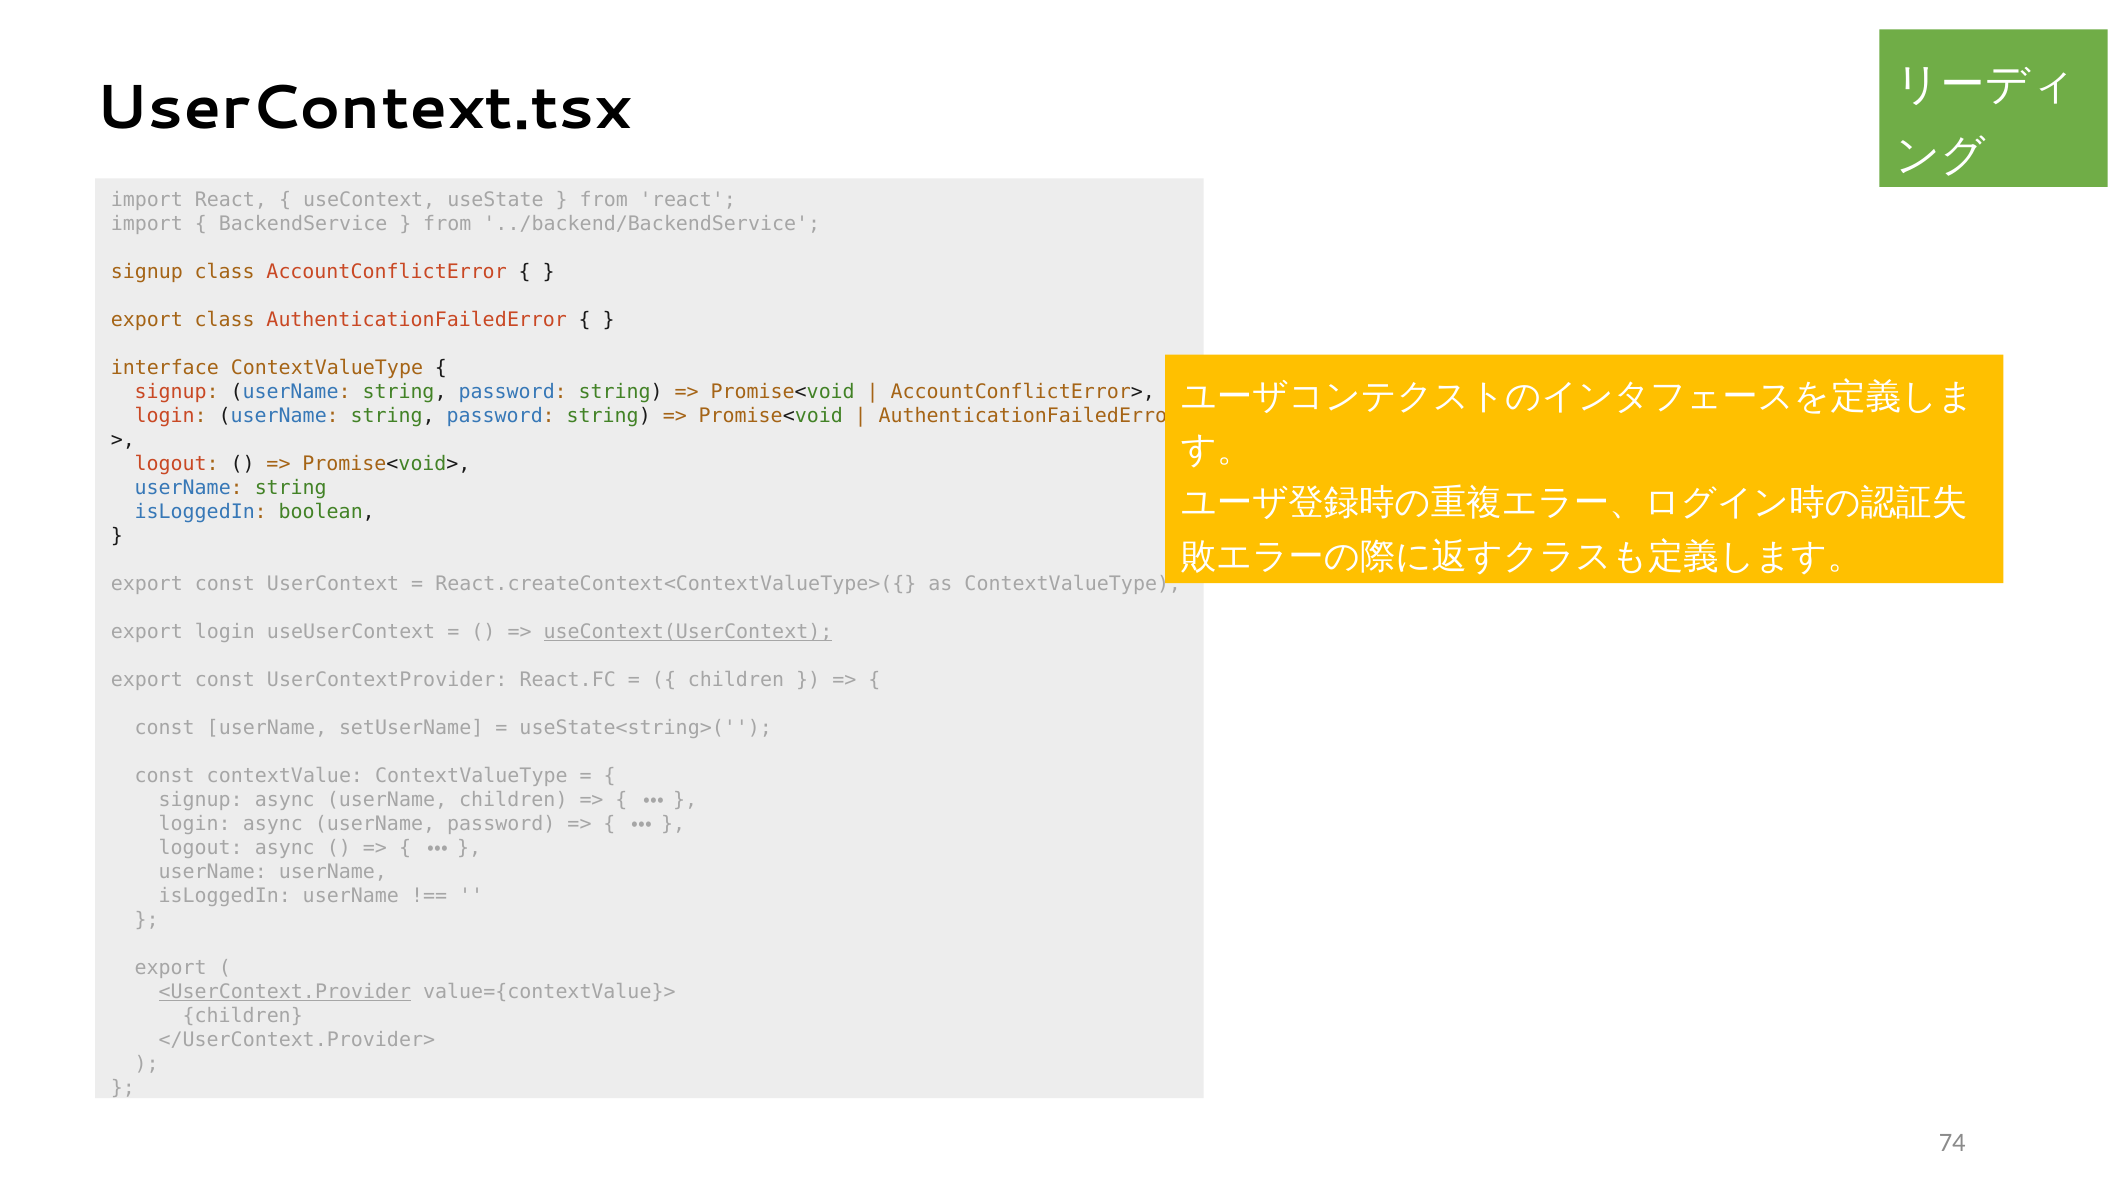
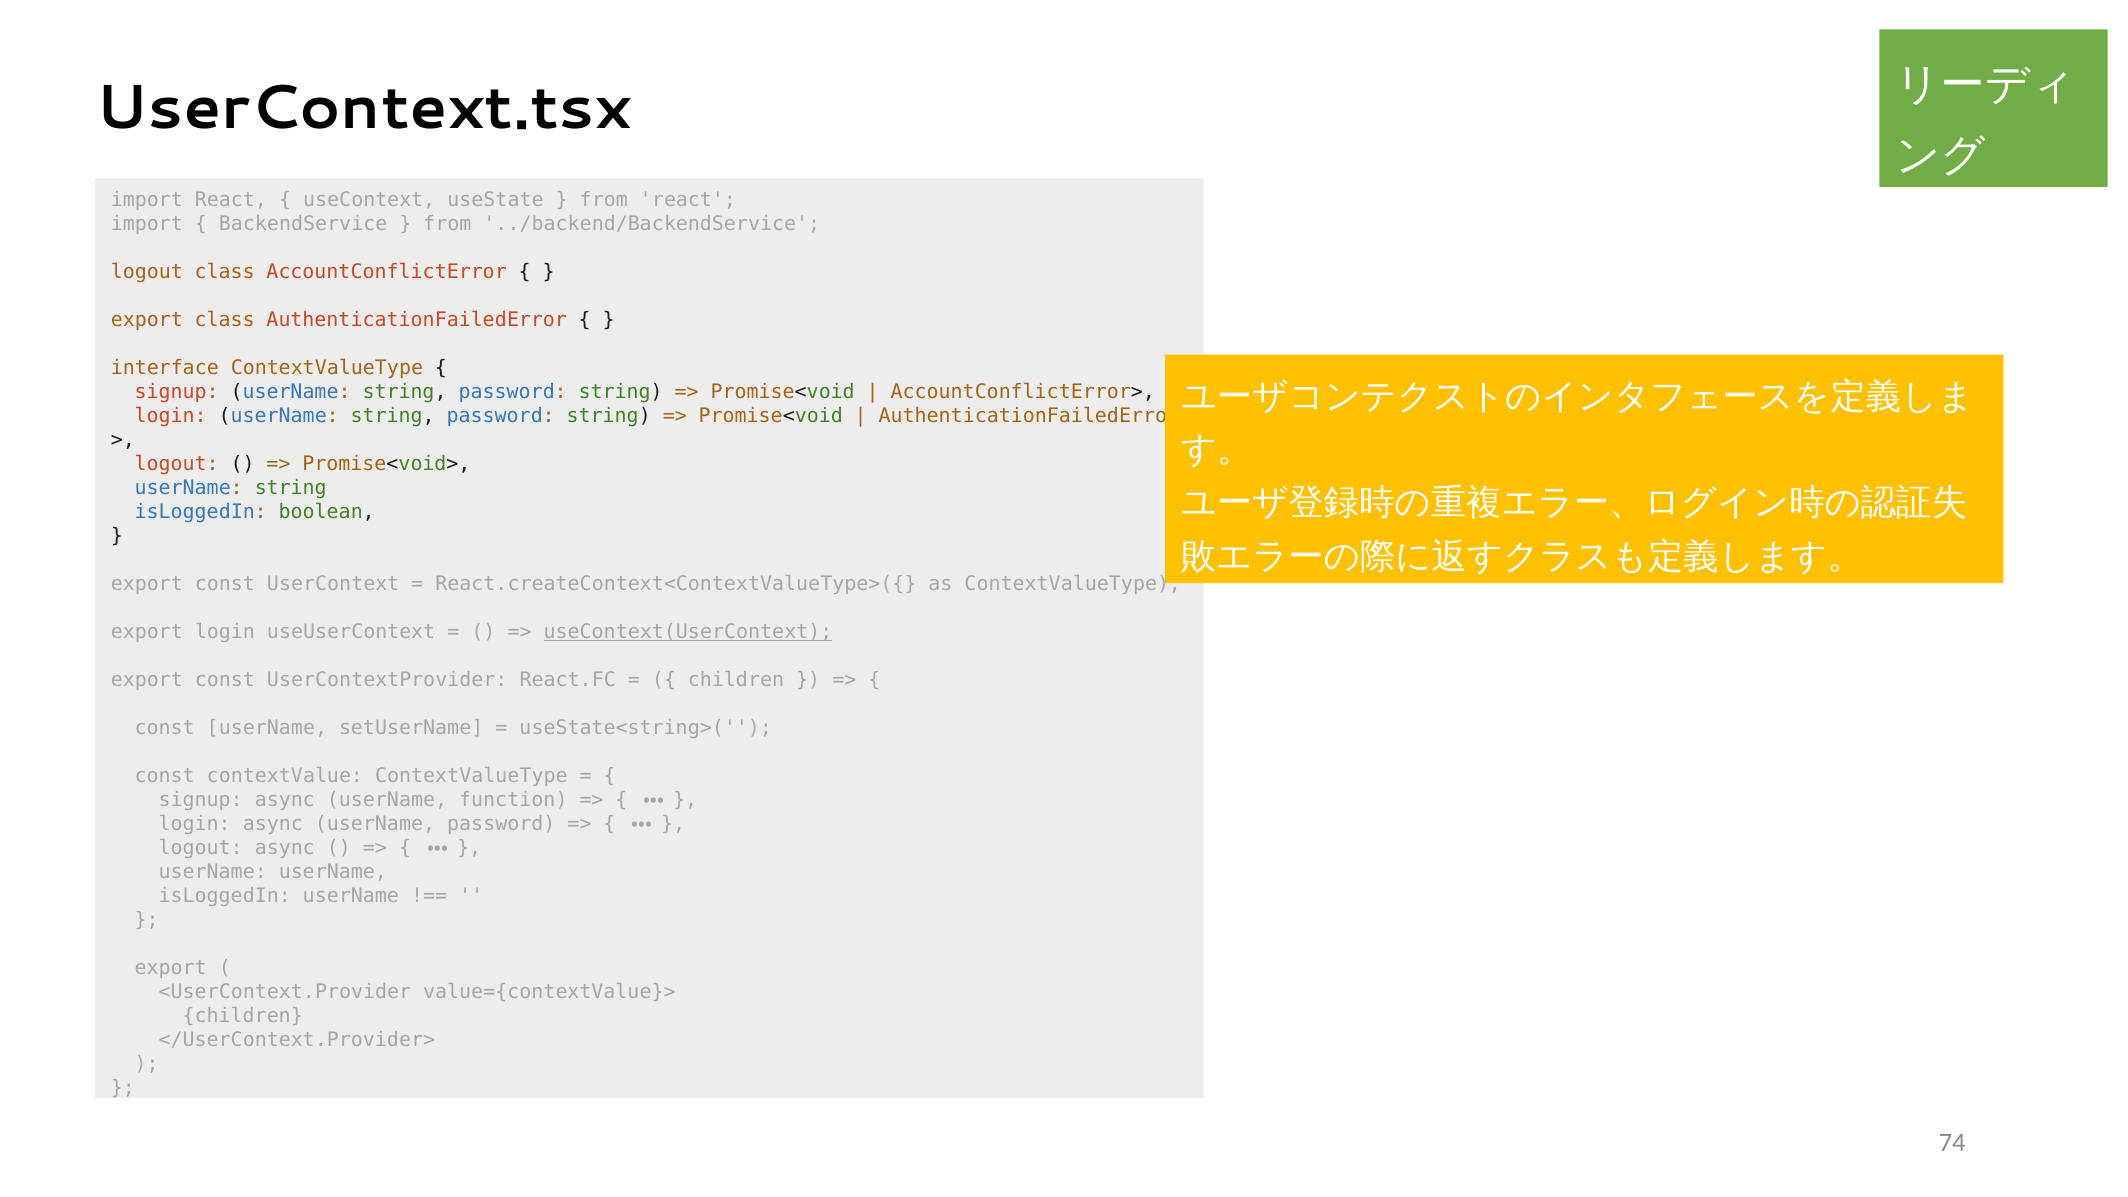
signup: signup -> logout (147, 272)
userName children: children -> function (513, 800)
<UserContext.Provider underline: present -> none (285, 992)
